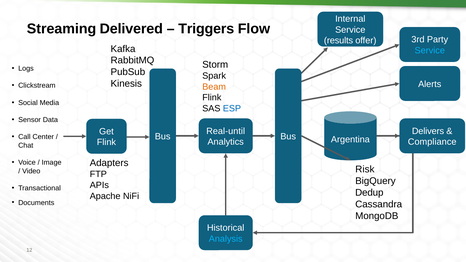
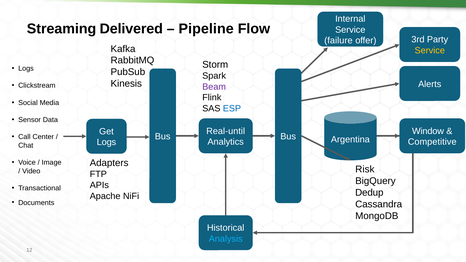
Triggers: Triggers -> Pipeline (206, 29)
results: results -> failure (338, 41)
Service colour: light blue -> yellow (430, 51)
Beam colour: orange -> purple (214, 87)
Delivers: Delivers -> Window (428, 131)
Compliance: Compliance -> Competitive (432, 142)
Flink: Flink -> Logs (106, 142)
